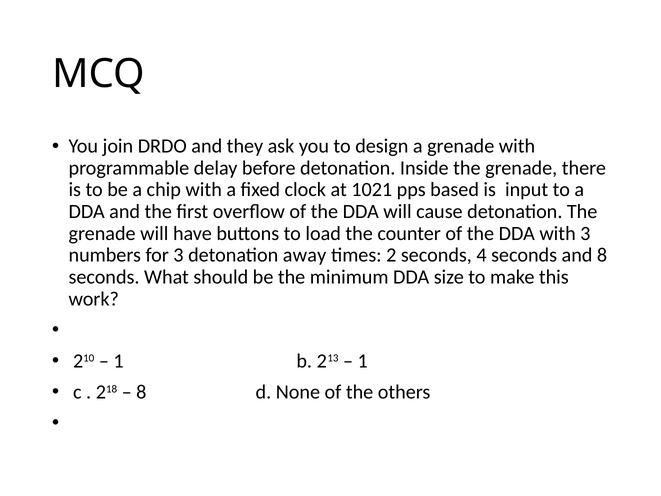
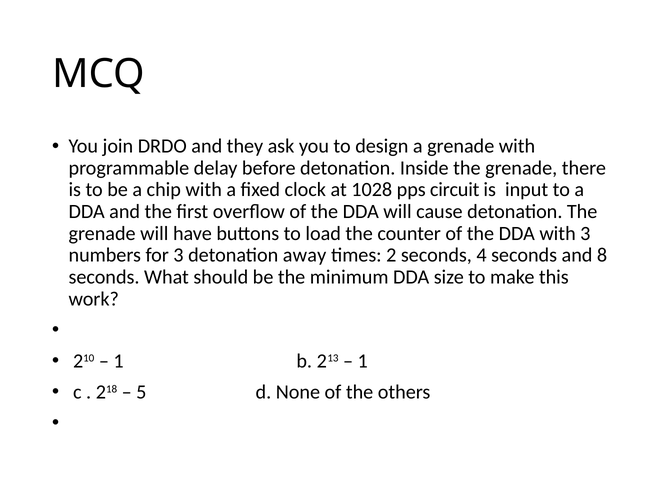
1021: 1021 -> 1028 (372, 190)
based: based -> circuit (455, 190)
8: 8 -> 5 (141, 392)
